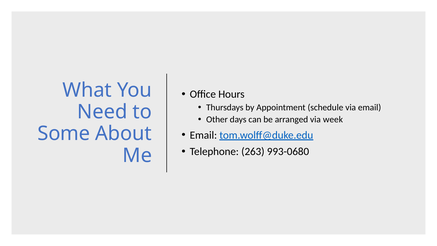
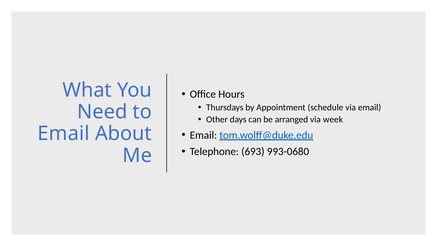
Some: Some -> Email (64, 134)
263: 263 -> 693 (253, 151)
